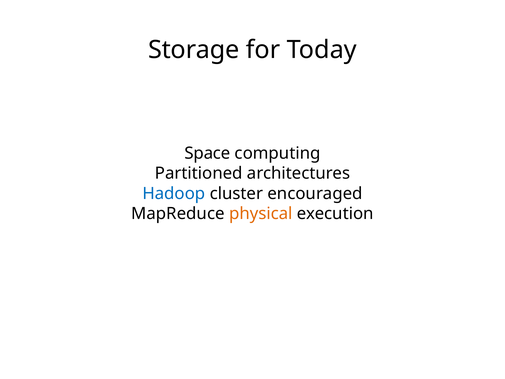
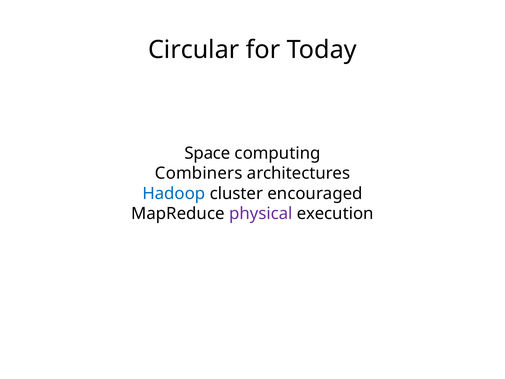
Storage: Storage -> Circular (194, 50)
Partitioned: Partitioned -> Combiners (199, 173)
physical colour: orange -> purple (261, 214)
